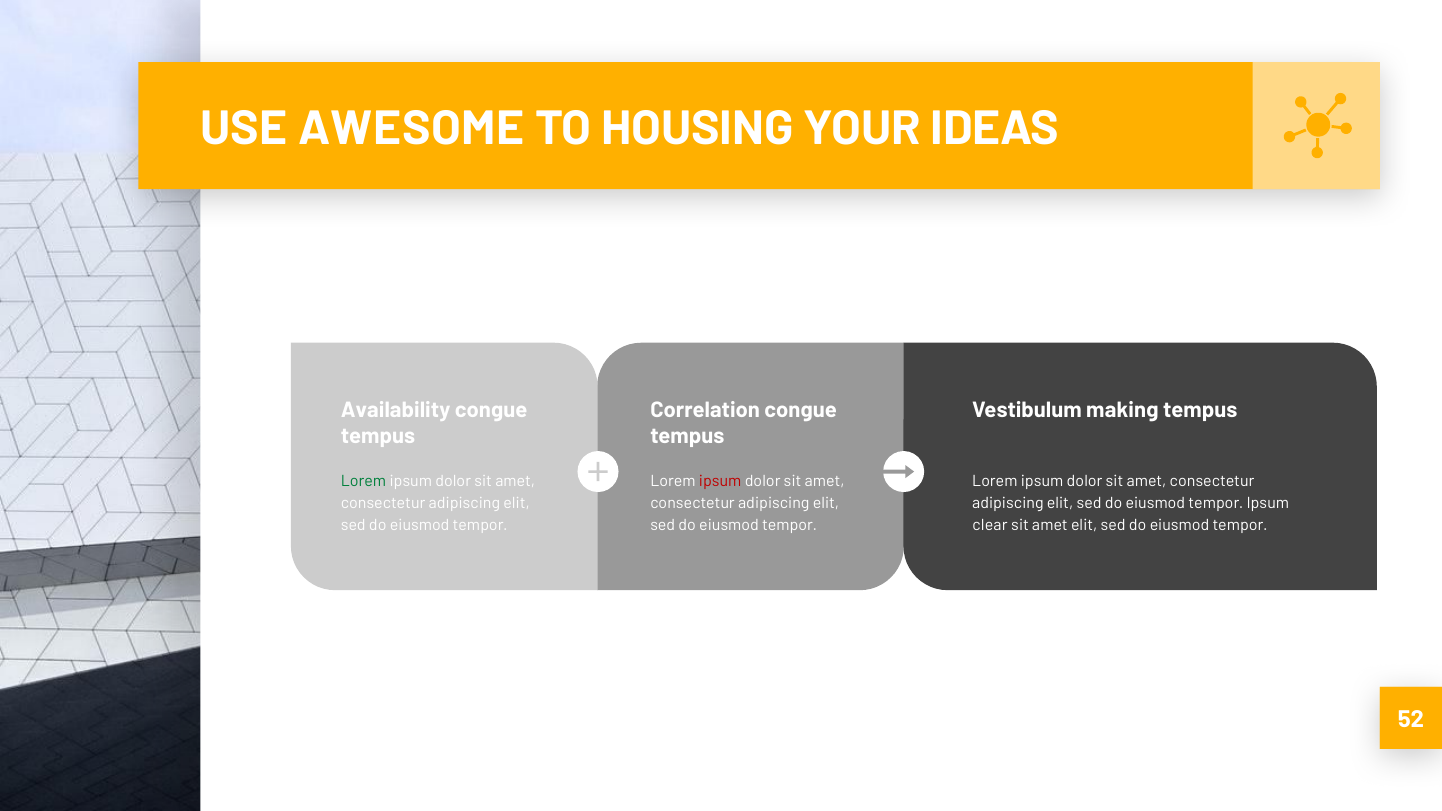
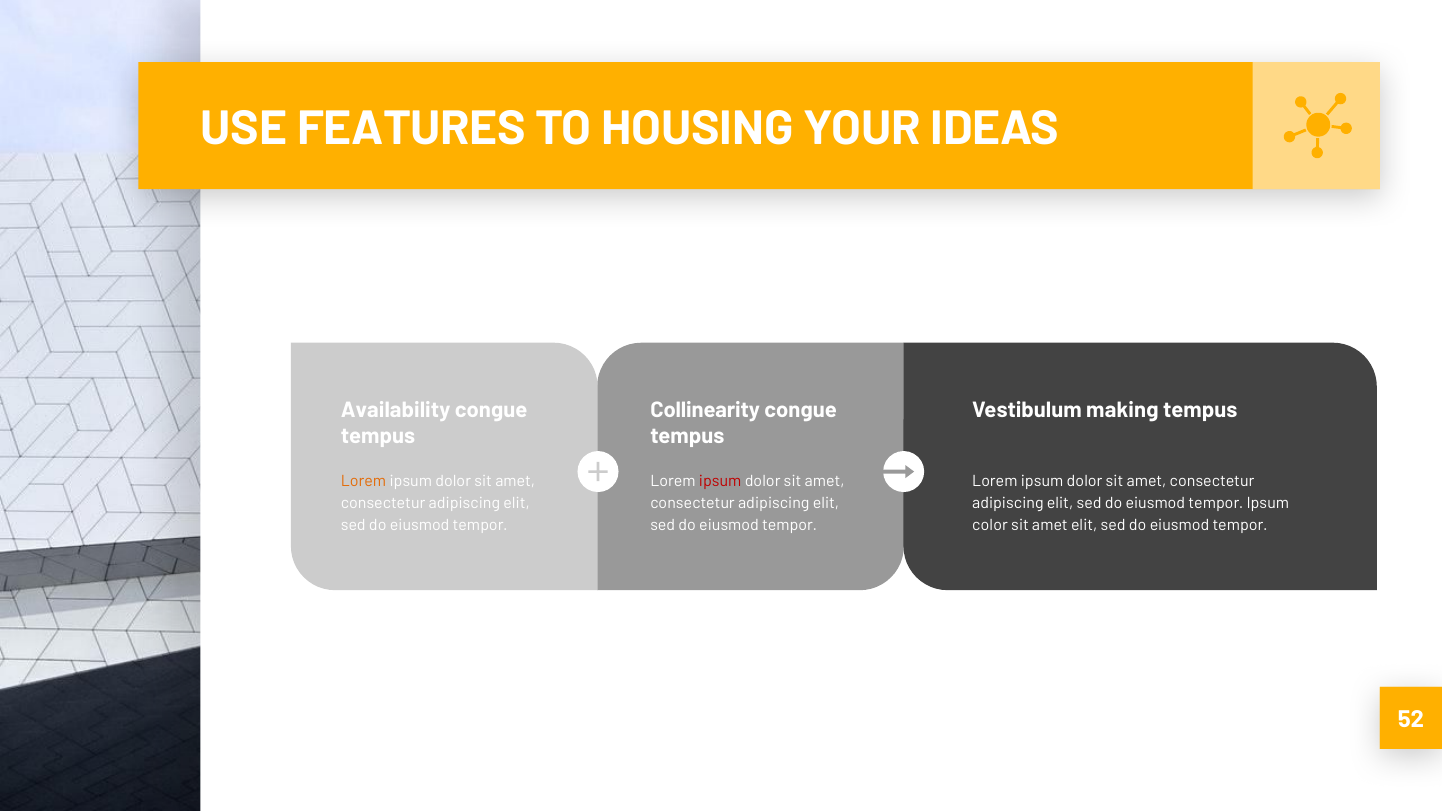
AWESOME: AWESOME -> FEATURES (412, 129)
Correlation: Correlation -> Collinearity (705, 410)
Lorem colour: green -> orange (364, 482)
clear: clear -> color (990, 526)
